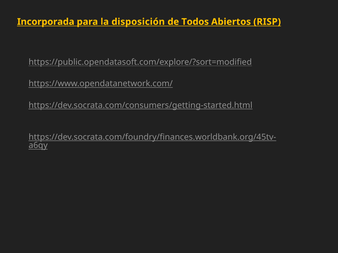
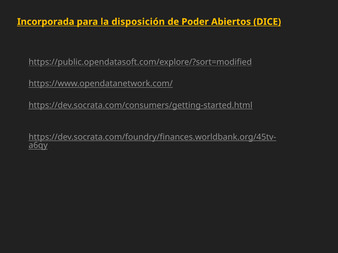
Todos: Todos -> Poder (195, 22)
RISP: RISP -> DICE (267, 22)
